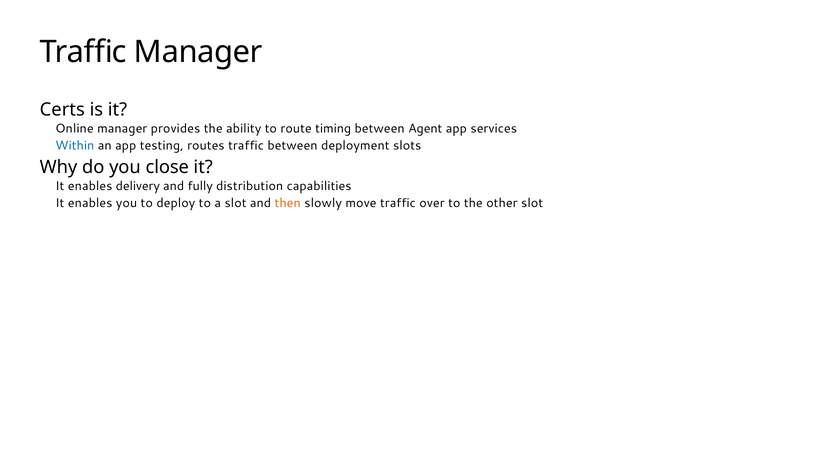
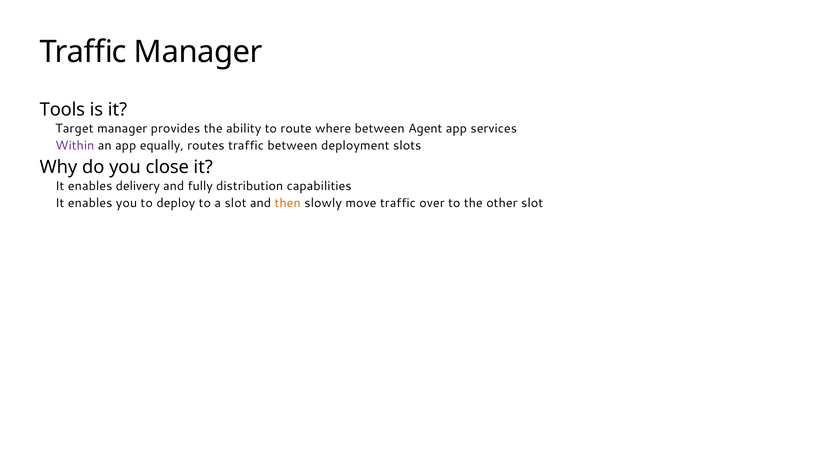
Certs: Certs -> Tools (62, 109)
Online: Online -> Target (74, 129)
timing: timing -> where (333, 129)
Within colour: blue -> purple (75, 145)
testing: testing -> equally (162, 145)
